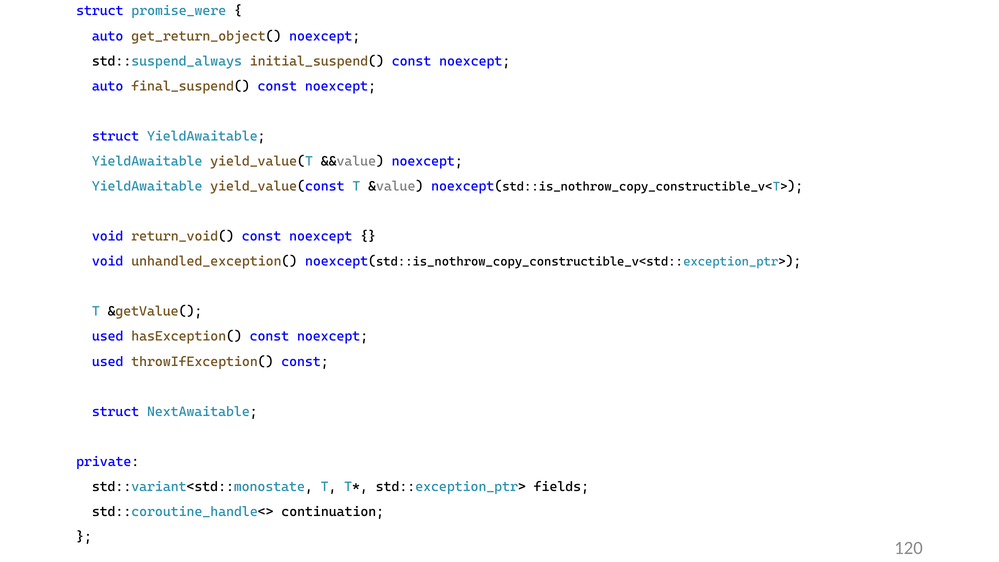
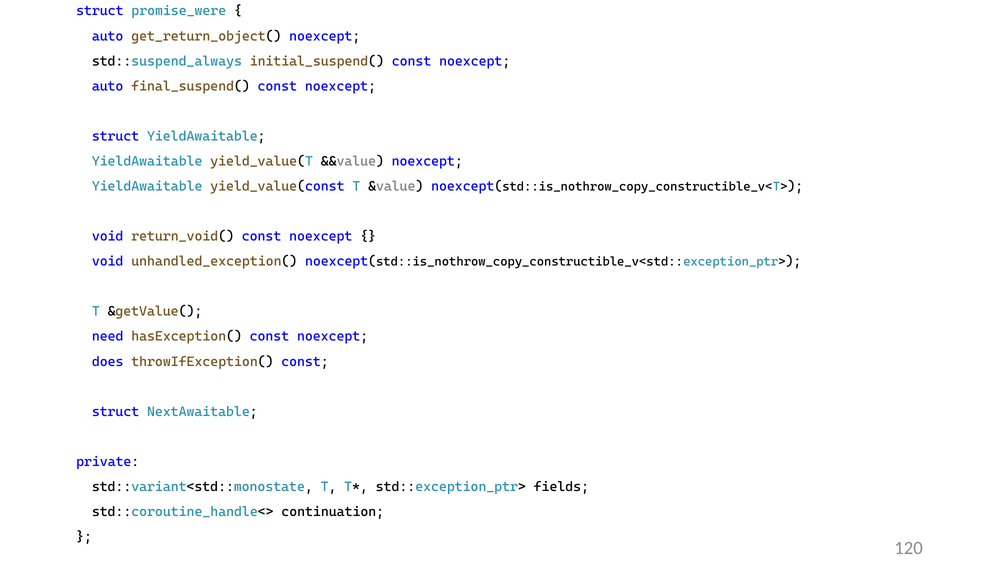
used: used -> need (108, 336)
used: used -> does (108, 362)
